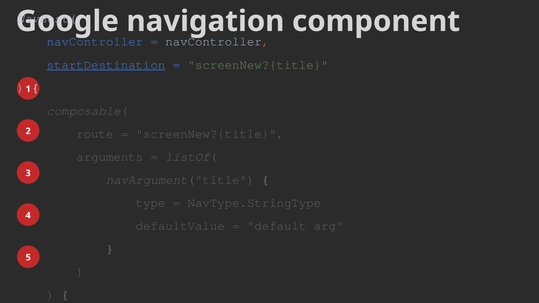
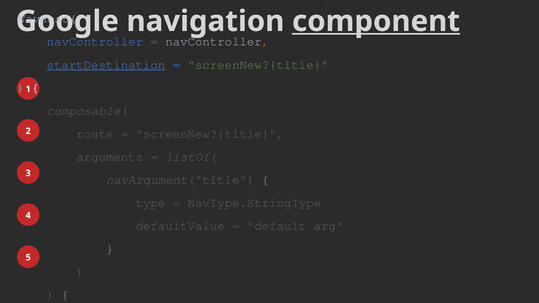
component underline: none -> present (376, 21)
